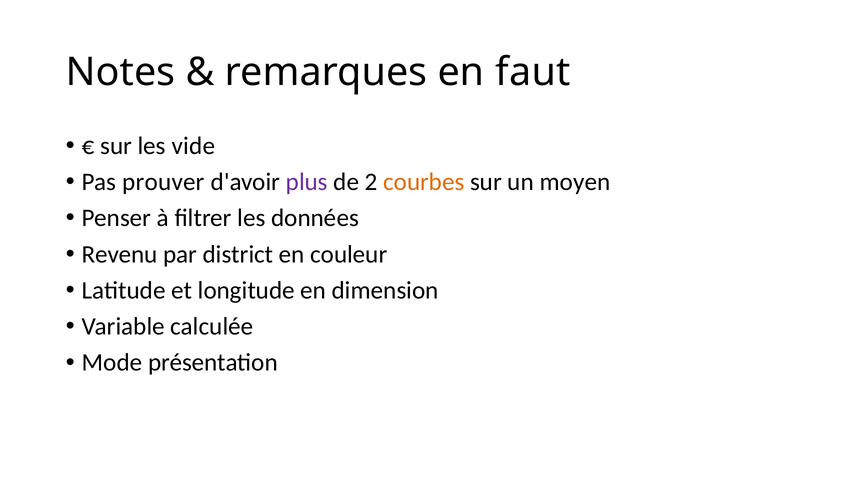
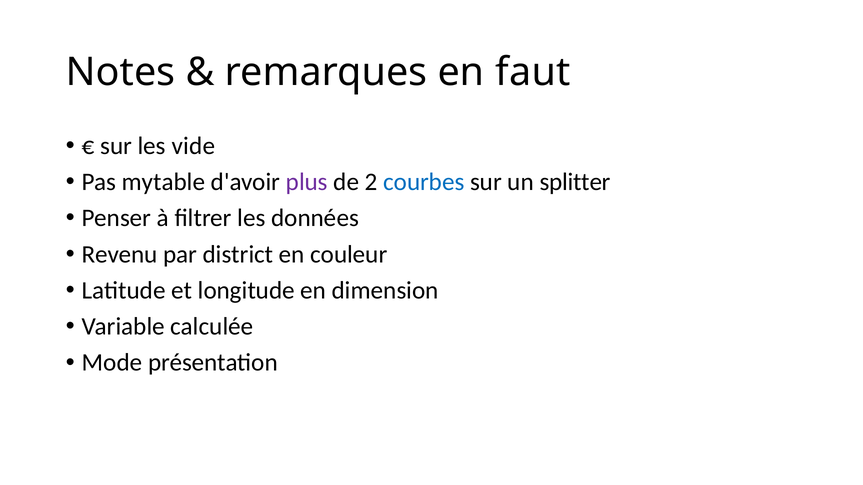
prouver: prouver -> mytable (164, 182)
courbes colour: orange -> blue (424, 182)
moyen: moyen -> splitter (575, 182)
